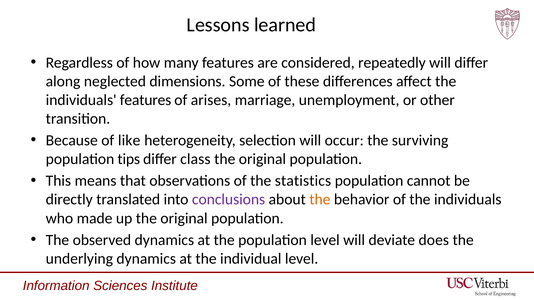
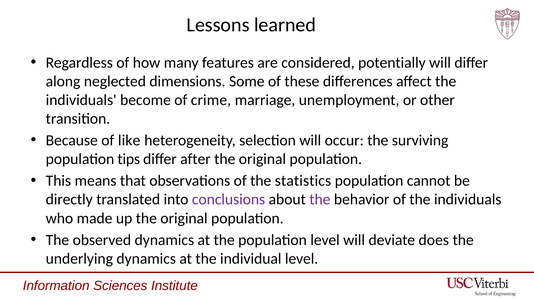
repeatedly: repeatedly -> potentially (392, 63)
individuals features: features -> become (145, 100)
arises: arises -> crime (211, 100)
class: class -> after (195, 159)
the colour: orange -> purple (320, 200)
